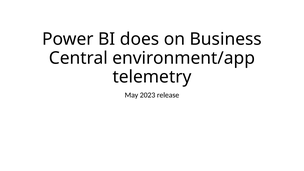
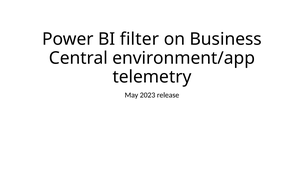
does: does -> filter (139, 39)
